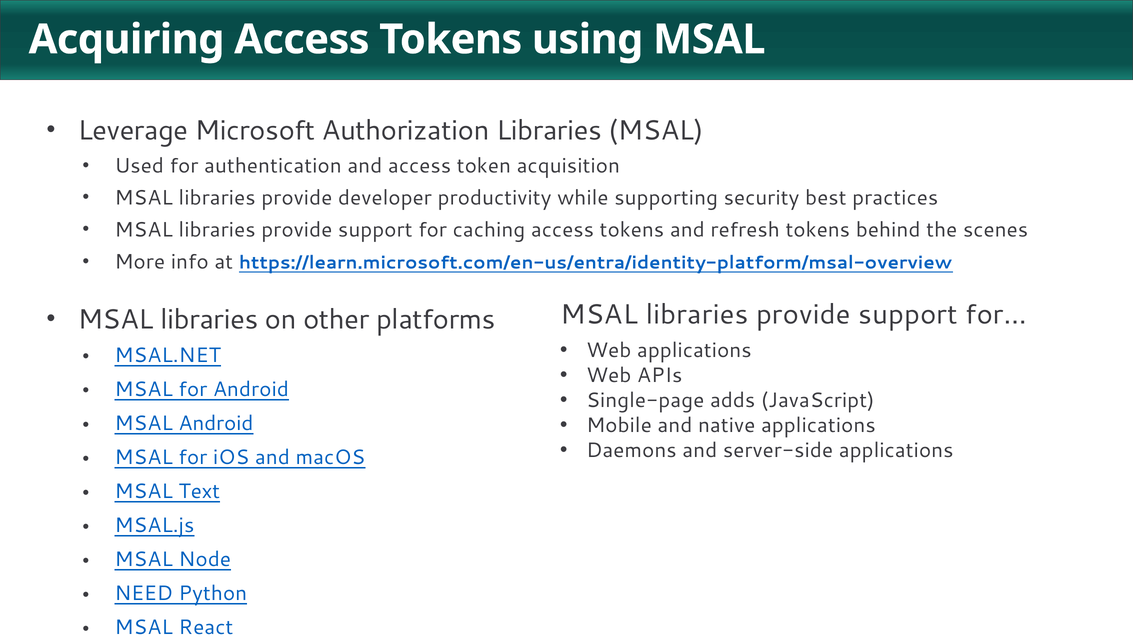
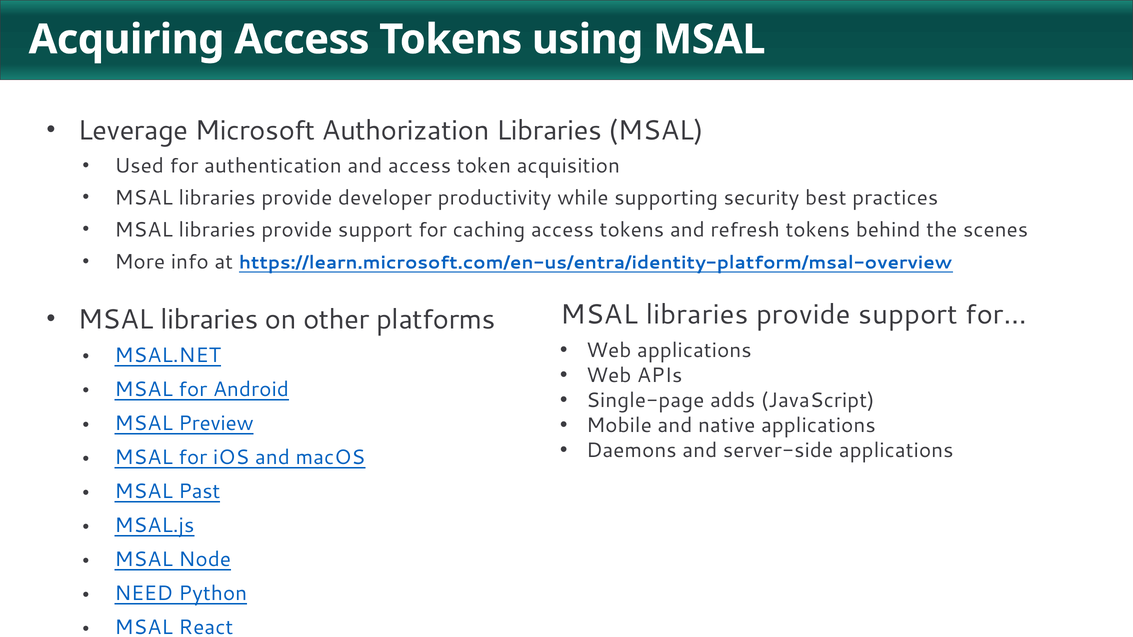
MSAL Android: Android -> Preview (216, 423)
Text: Text -> Past (199, 492)
